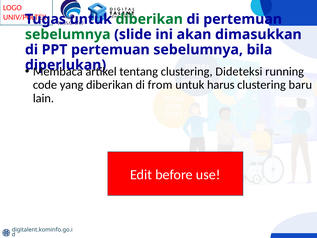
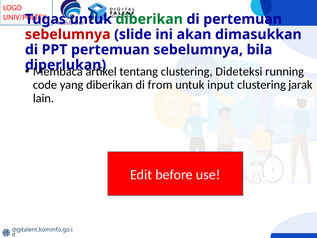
sebelumnya colour: green -> red (68, 34)
harus: harus -> input (221, 85)
baru: baru -> jarak (300, 85)
